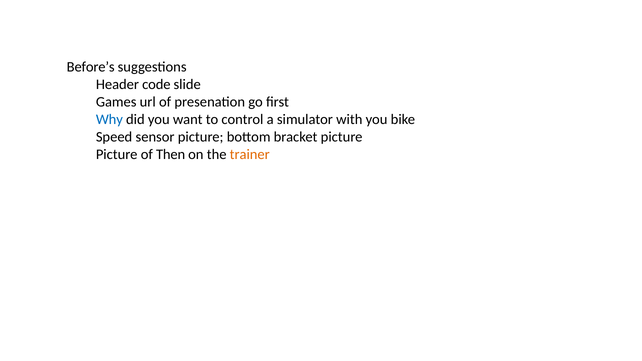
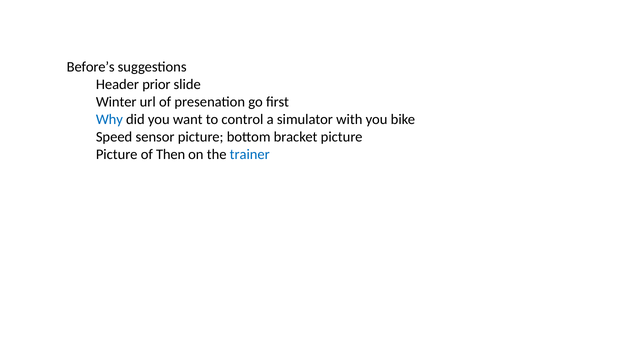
code: code -> prior (156, 84)
Games: Games -> Winter (116, 102)
trainer colour: orange -> blue (250, 154)
